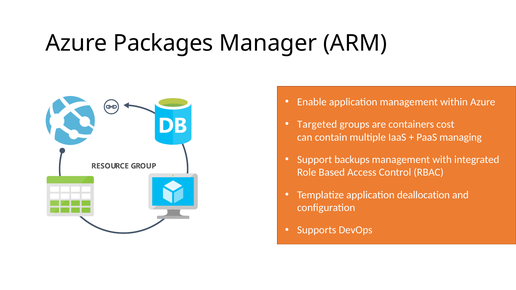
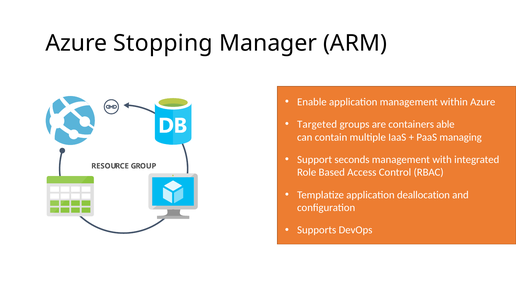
Packages: Packages -> Stopping (163, 43)
cost: cost -> able (445, 124)
backups: backups -> seconds (352, 160)
